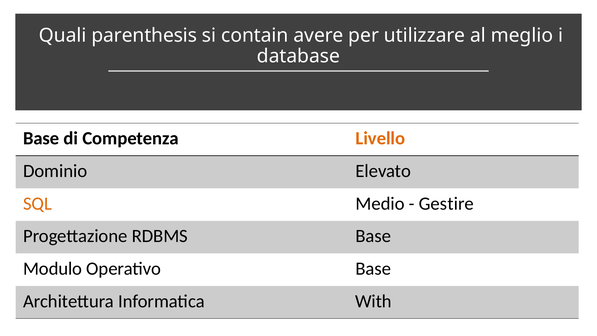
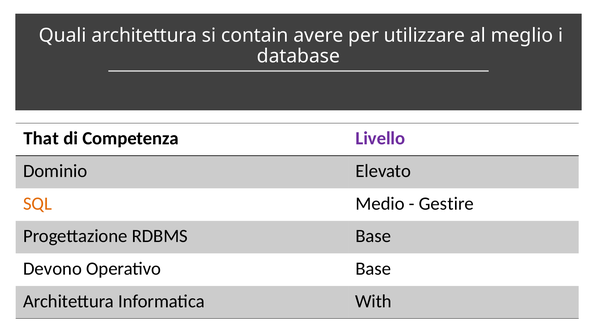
Quali parenthesis: parenthesis -> architettura (144, 35)
Base: Base -> That (41, 138)
Livello colour: orange -> purple (380, 138)
Modulo: Modulo -> Devono (53, 269)
